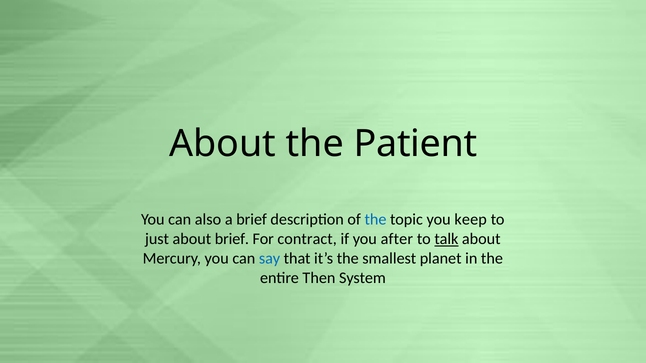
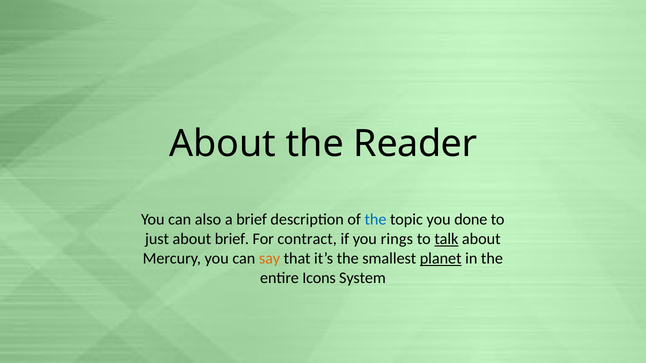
Patient: Patient -> Reader (415, 144)
keep: keep -> done (471, 220)
after: after -> rings (397, 239)
say colour: blue -> orange (270, 259)
planet underline: none -> present (441, 259)
Then: Then -> Icons (319, 278)
